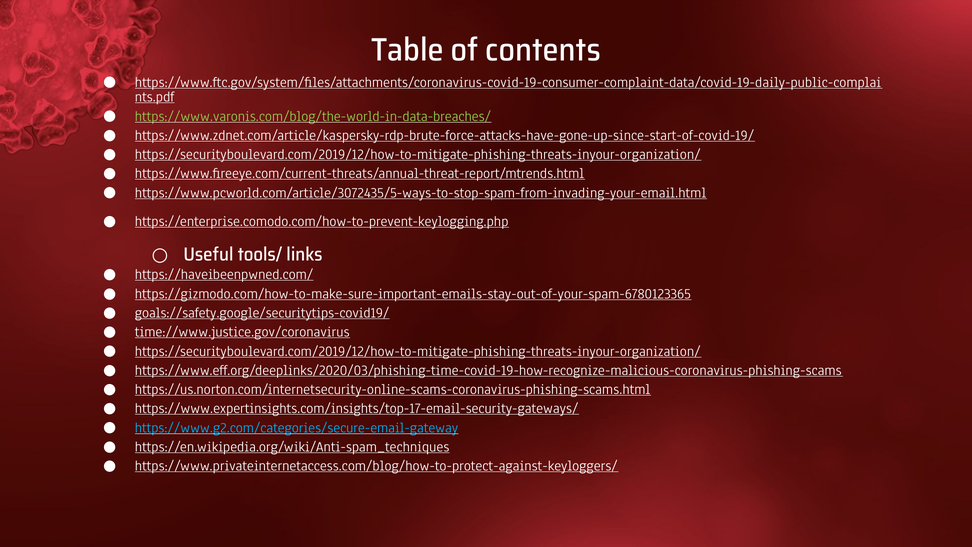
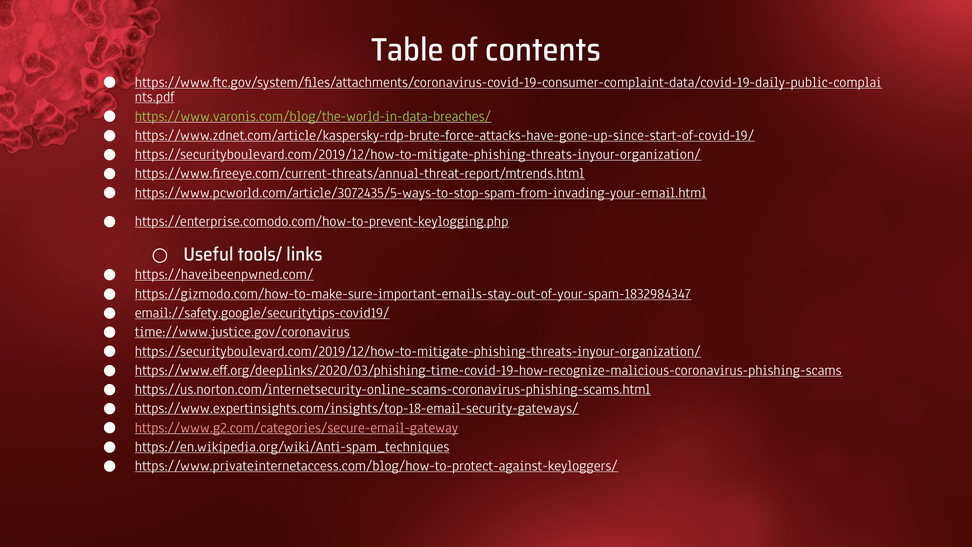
https://gizmodo.com/how-to-make-sure-important-emails-stay-out-of-your-spam-6780123365: https://gizmodo.com/how-to-make-sure-important-emails-stay-out-of-your-spam-6780123365 -> https://gizmodo.com/how-to-make-sure-important-emails-stay-out-of-your-spam-1832984347 (413, 294)
goals://safety.google/securitytips-covid19/: goals://safety.google/securitytips-covid19/ -> email://safety.google/securitytips-covid19/ (262, 313)
https://www.expertinsights.com/insights/top-17-email-security-gateways/: https://www.expertinsights.com/insights/top-17-email-security-gateways/ -> https://www.expertinsights.com/insights/top-18-email-security-gateways/ (357, 408)
https://www.g2.com/categories/secure-email-gateway colour: light blue -> pink (297, 428)
